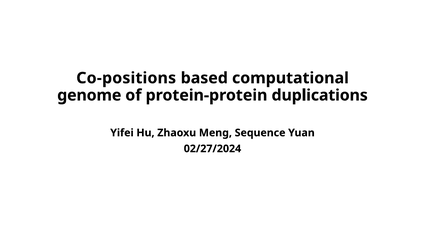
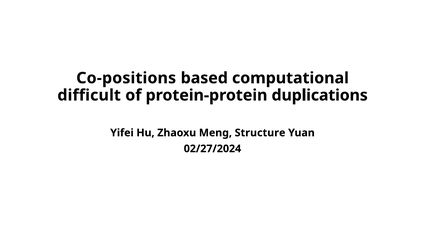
genome: genome -> difficult (89, 95)
Sequence: Sequence -> Structure (260, 133)
